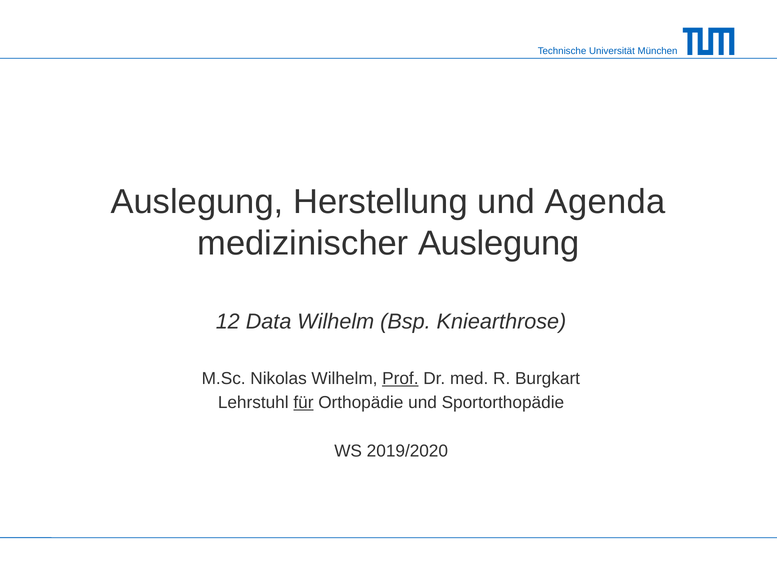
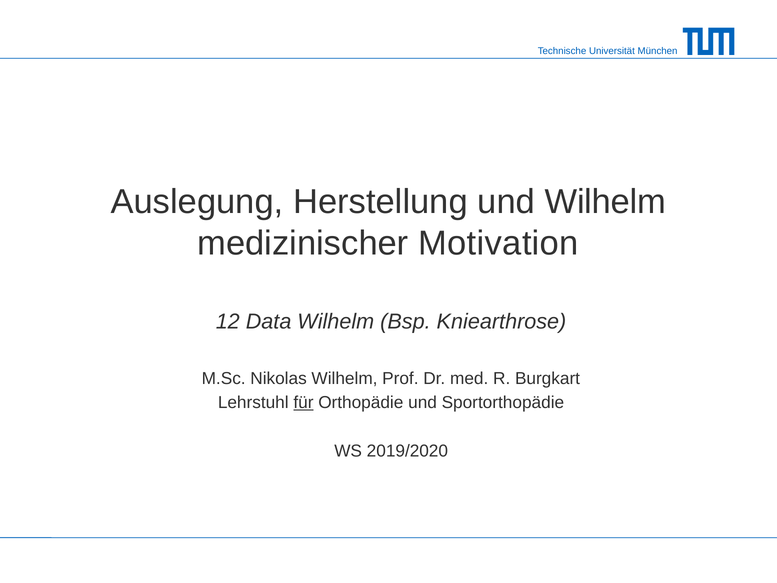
und Agenda: Agenda -> Wilhelm (605, 202)
medizinischer Auslegung: Auslegung -> Motivation (498, 243)
Prof underline: present -> none (400, 378)
